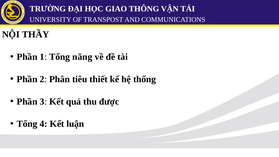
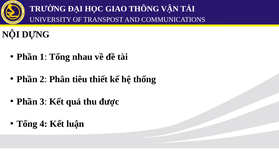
THẦY: THẦY -> DỰNG (36, 34)
năng: năng -> nhau (82, 57)
